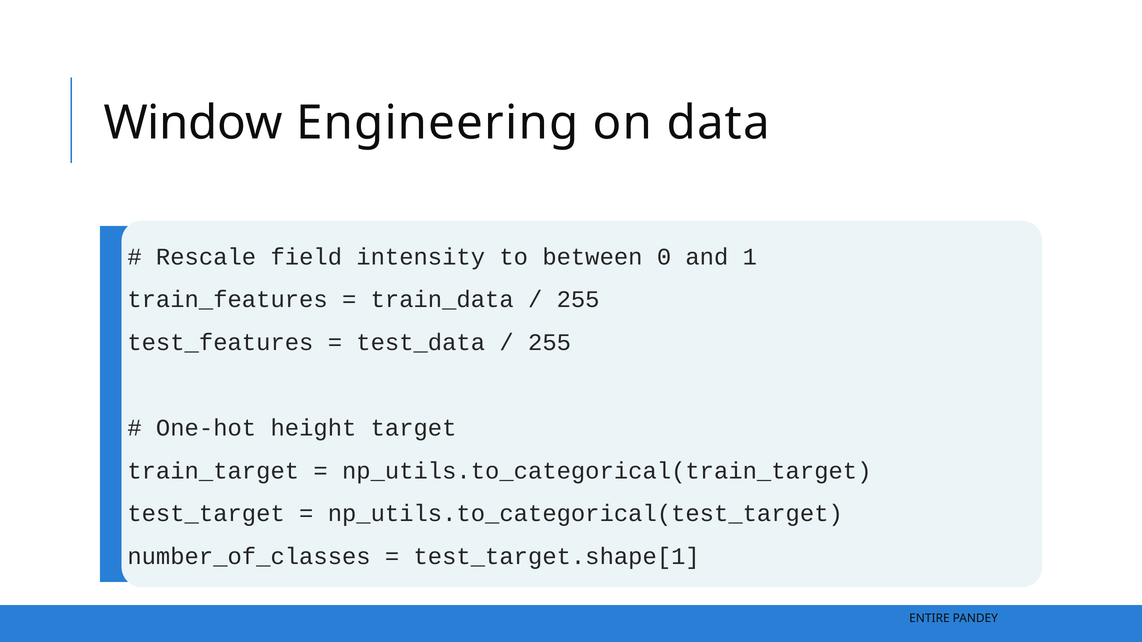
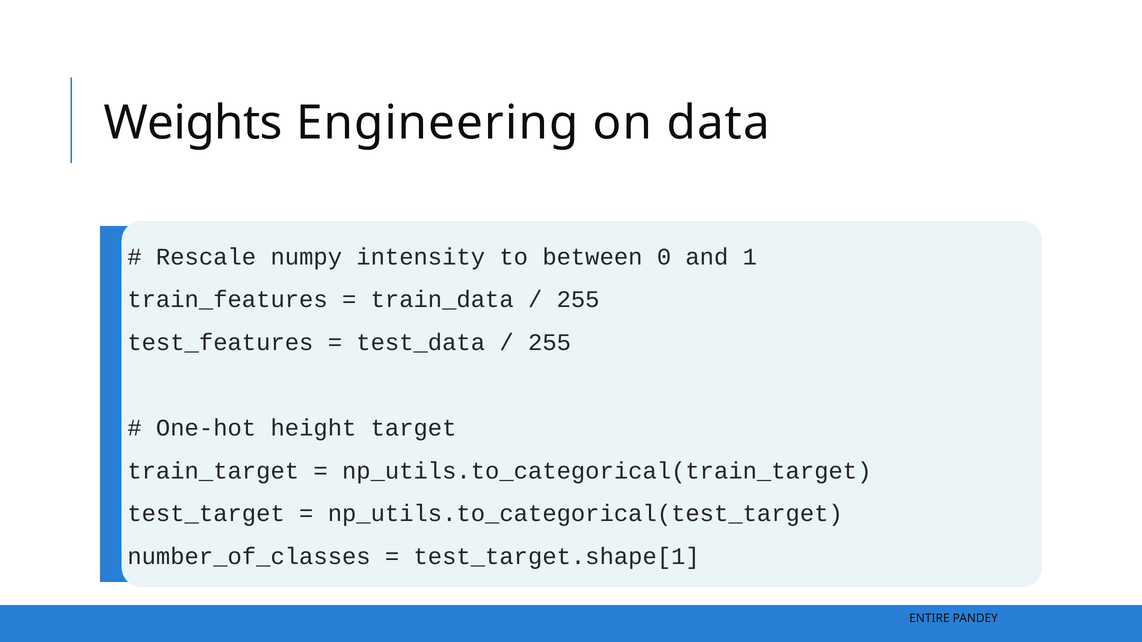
Window: Window -> Weights (193, 123)
field: field -> numpy (306, 257)
